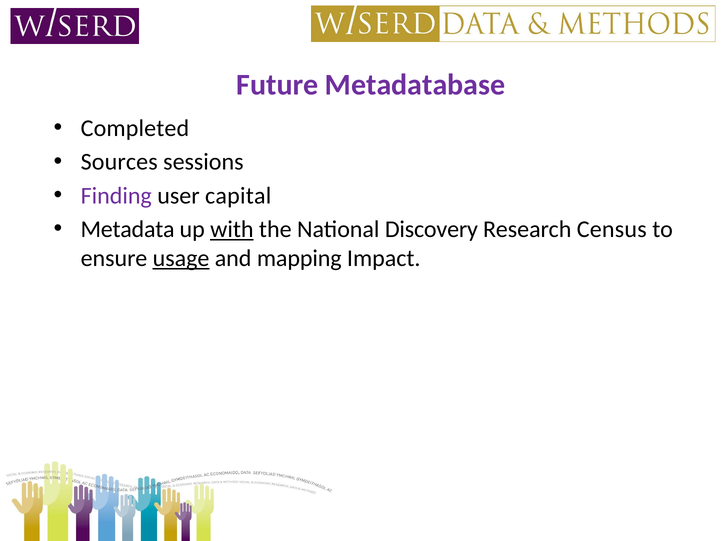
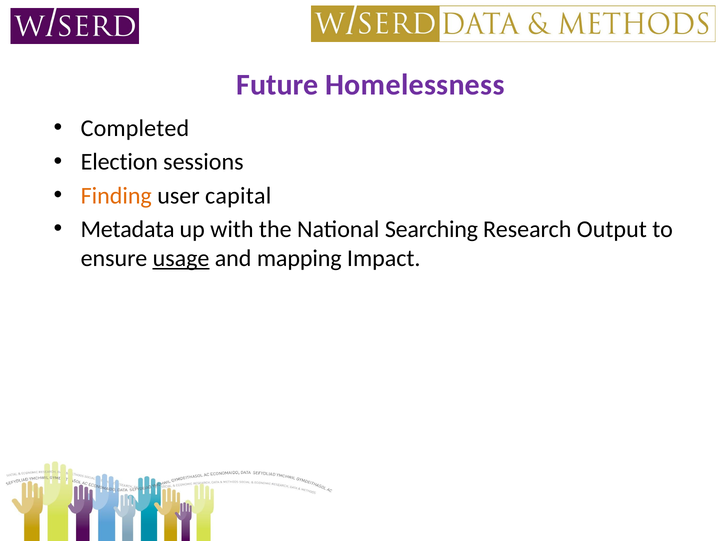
Metadatabase: Metadatabase -> Homelessness (415, 85)
Sources: Sources -> Election (119, 162)
Finding colour: purple -> orange (116, 196)
with underline: present -> none (232, 229)
Discovery: Discovery -> Searching (431, 229)
Census: Census -> Output (612, 229)
